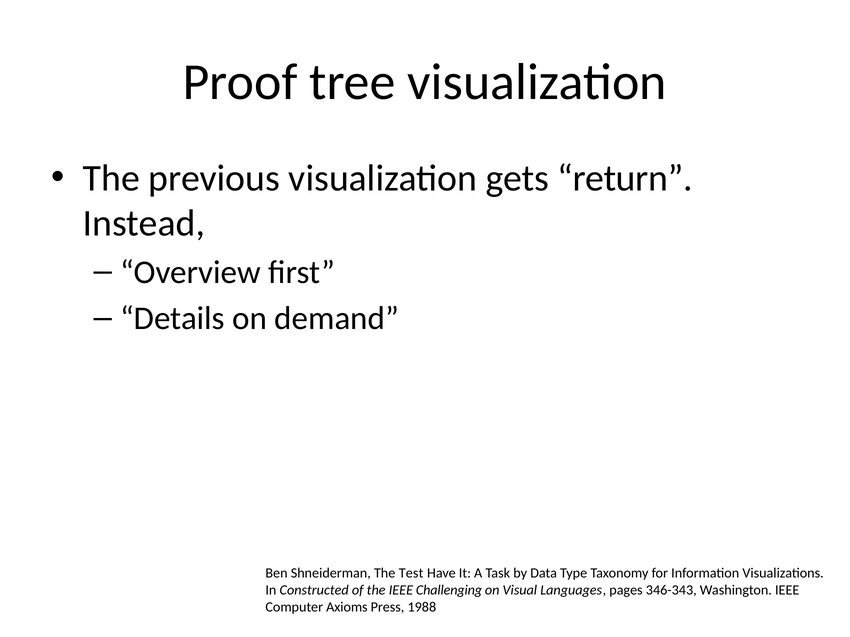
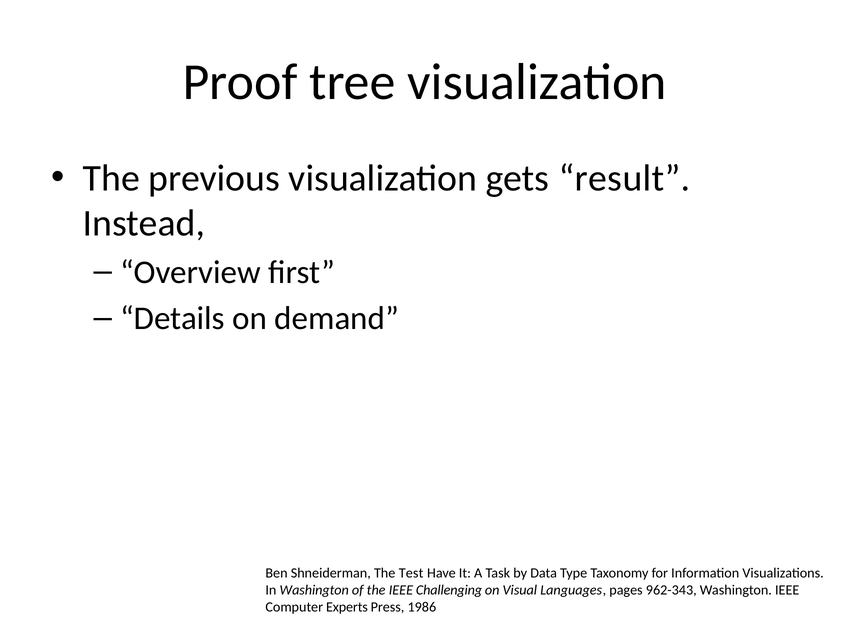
return: return -> result (624, 178)
In Constructed: Constructed -> Washington (314, 591)
346-343: 346-343 -> 962-343 (671, 591)
Axioms: Axioms -> Experts (347, 608)
1988: 1988 -> 1986 (422, 608)
